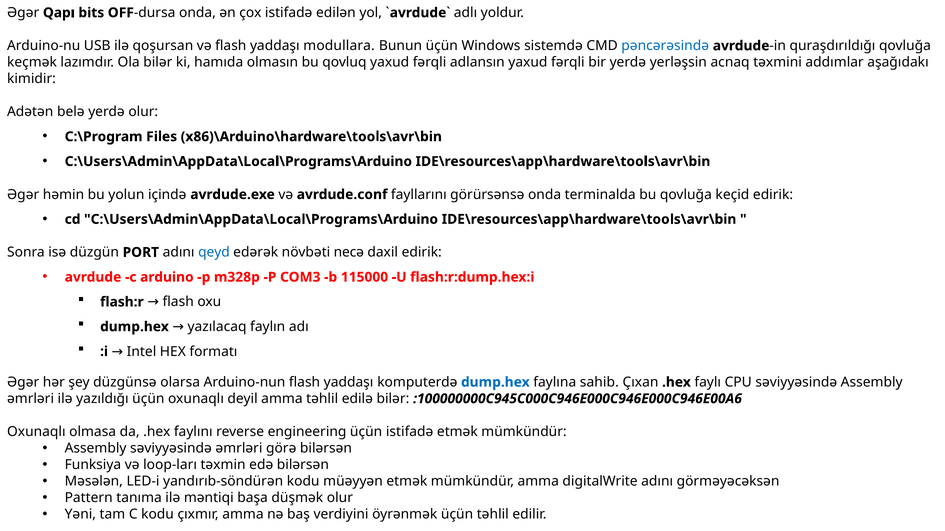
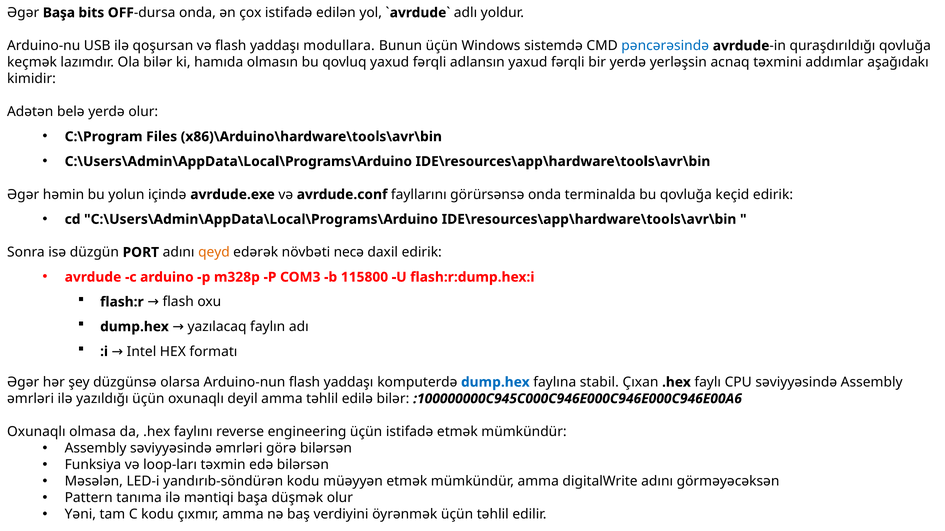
Əgər Qapı: Qapı -> Başa (59, 13)
qeyd colour: blue -> orange (214, 253)
115000: 115000 -> 115800 (364, 277)
sahib: sahib -> stabil (599, 383)
